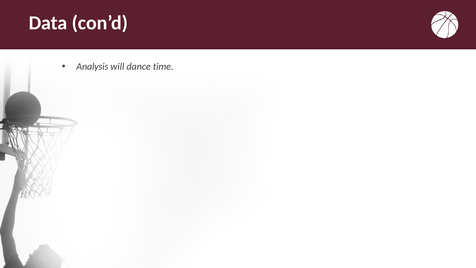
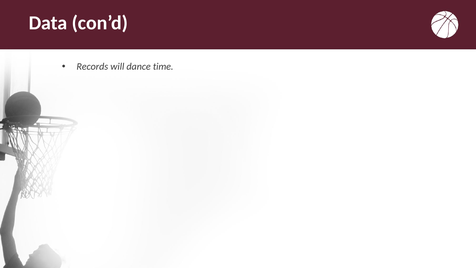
Analysis: Analysis -> Records (92, 67)
